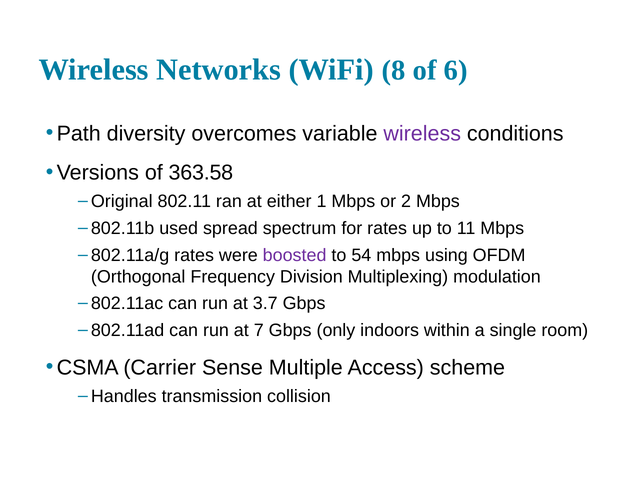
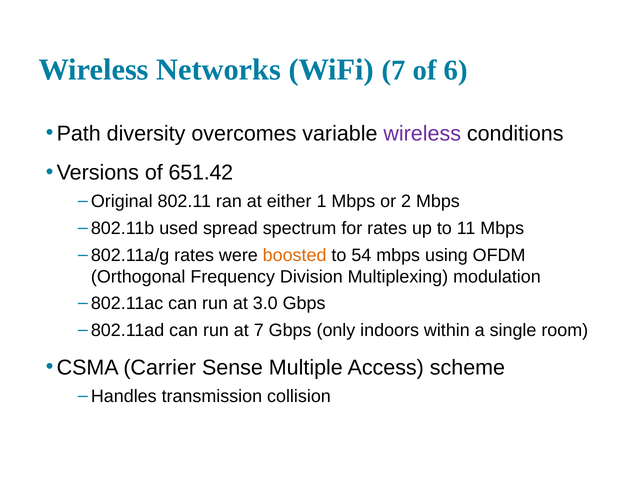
WiFi 8: 8 -> 7 (394, 70)
363.58: 363.58 -> 651.42 (201, 173)
boosted colour: purple -> orange (295, 255)
3.7: 3.7 -> 3.0 (265, 303)
